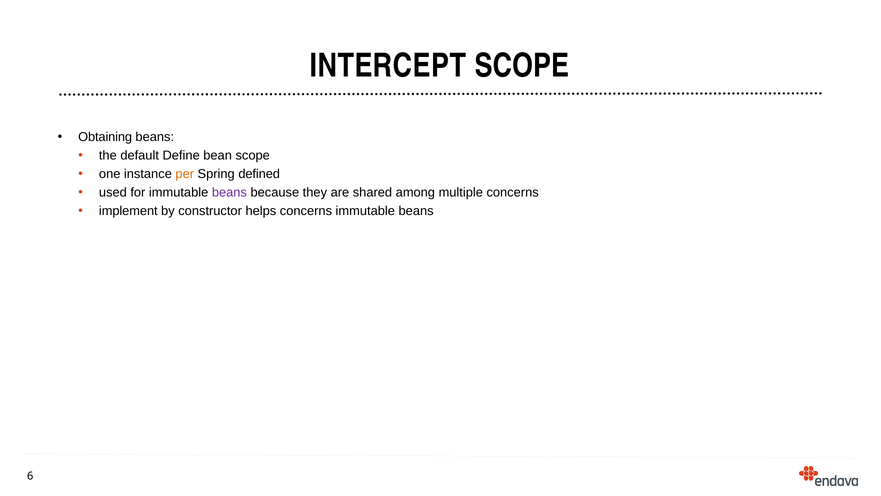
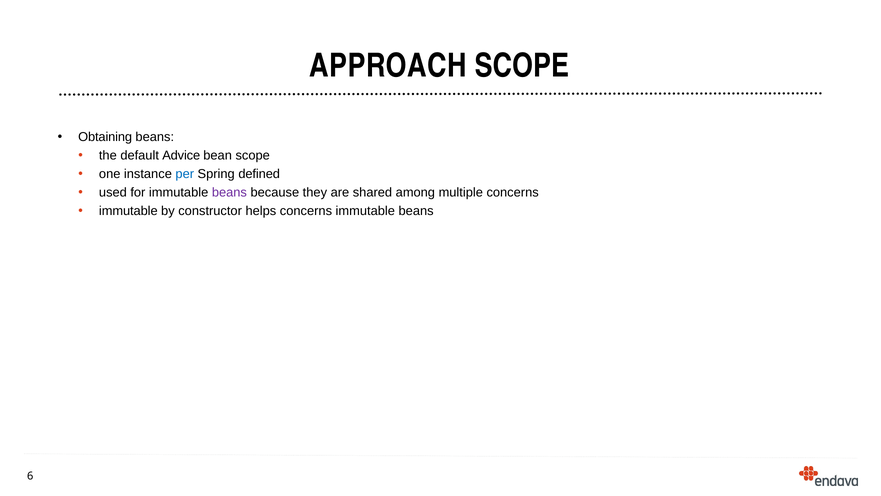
INTERCEPT: INTERCEPT -> APPROACH (388, 66)
Define: Define -> Advice (181, 155)
per colour: orange -> blue (185, 174)
implement: implement -> immutable (128, 211)
